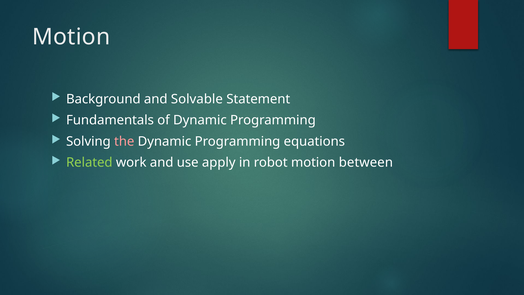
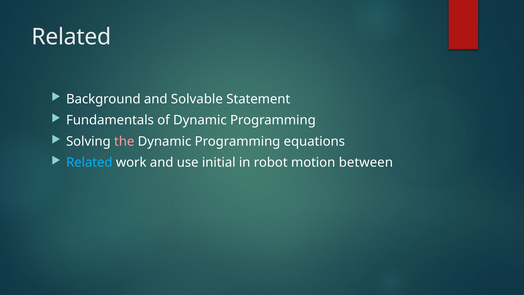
Motion: Motion -> Related (71, 37)
Related colour: light green -> light blue (89, 163)
apply: apply -> initial (219, 163)
